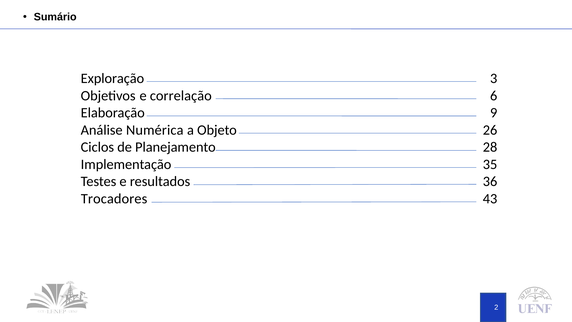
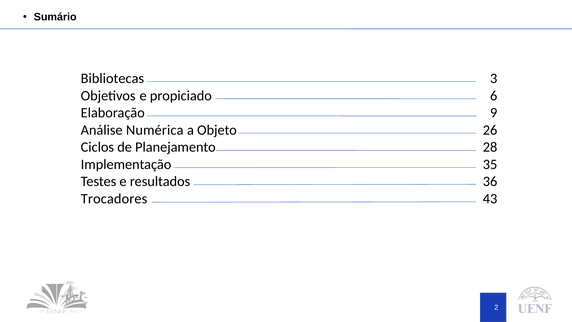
Exploração: Exploração -> Bibliotecas (112, 78)
correlação: correlação -> propiciado (181, 96)
